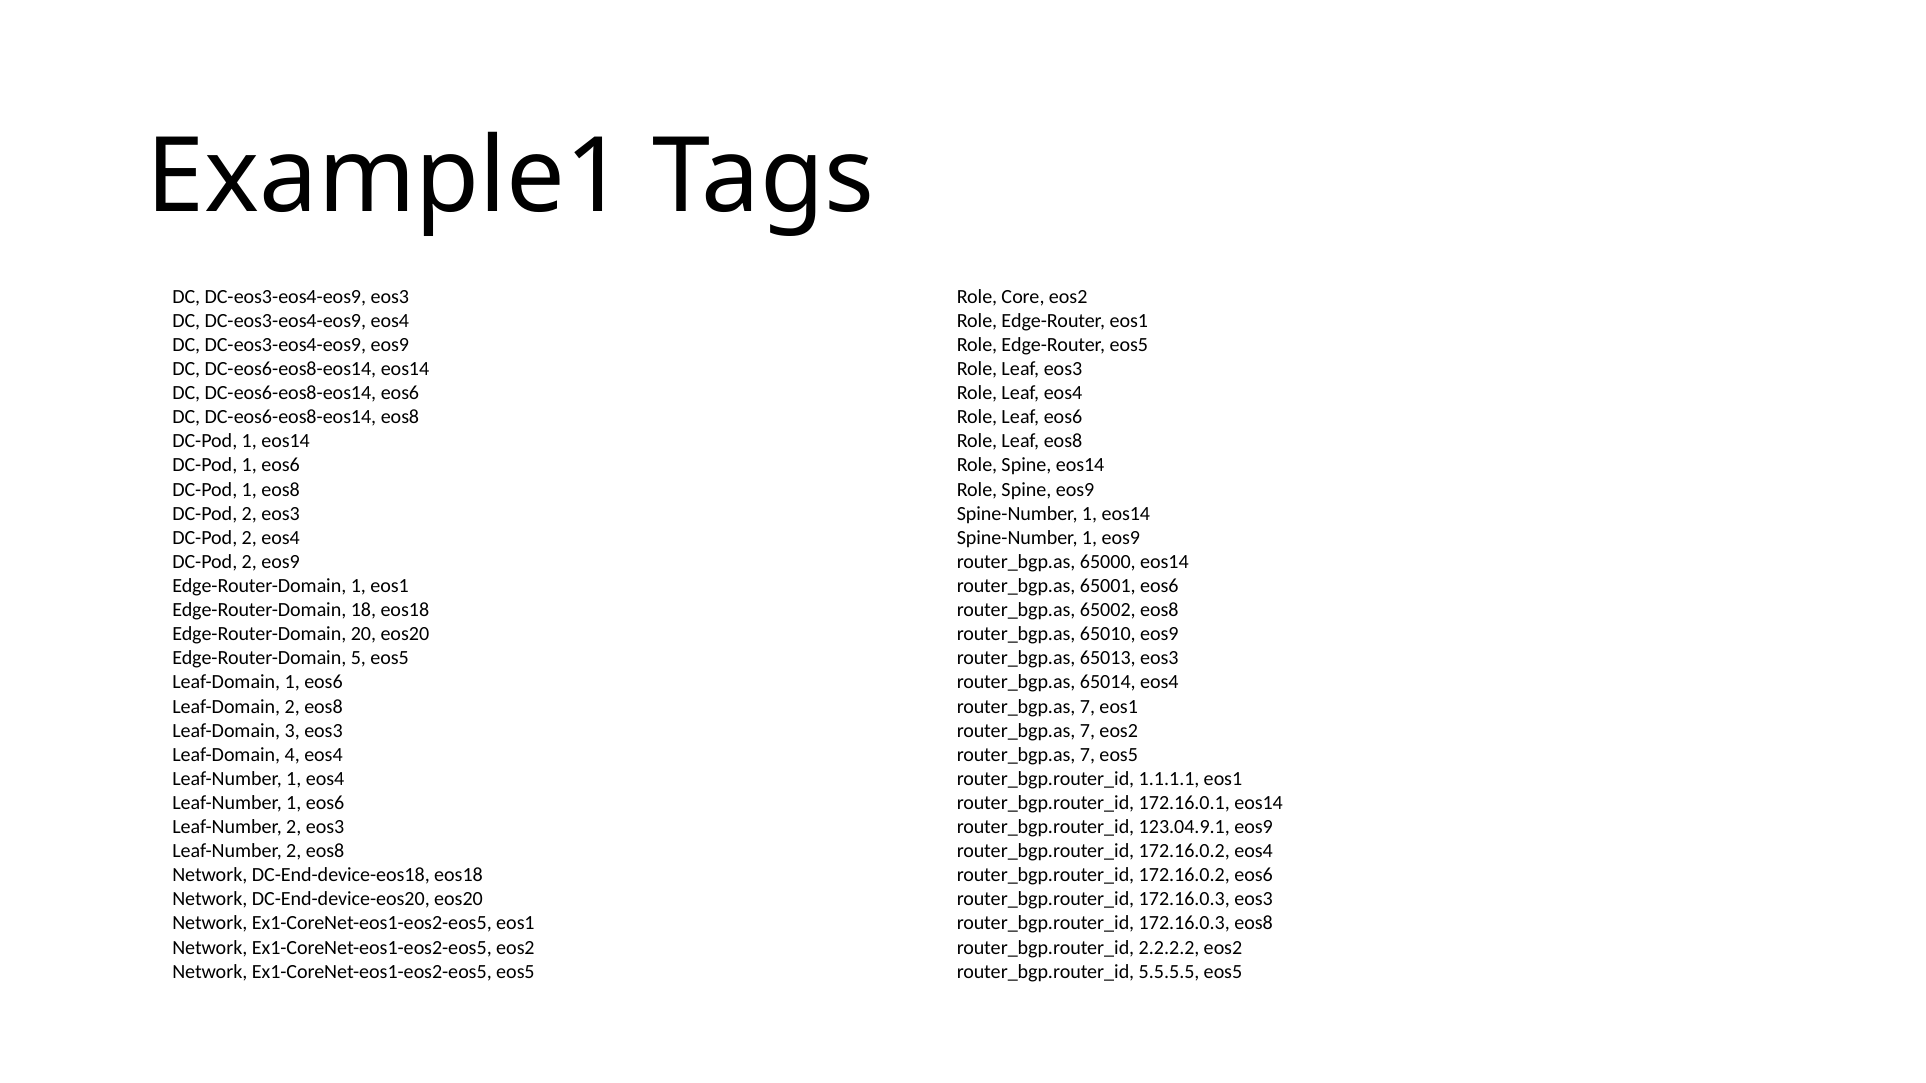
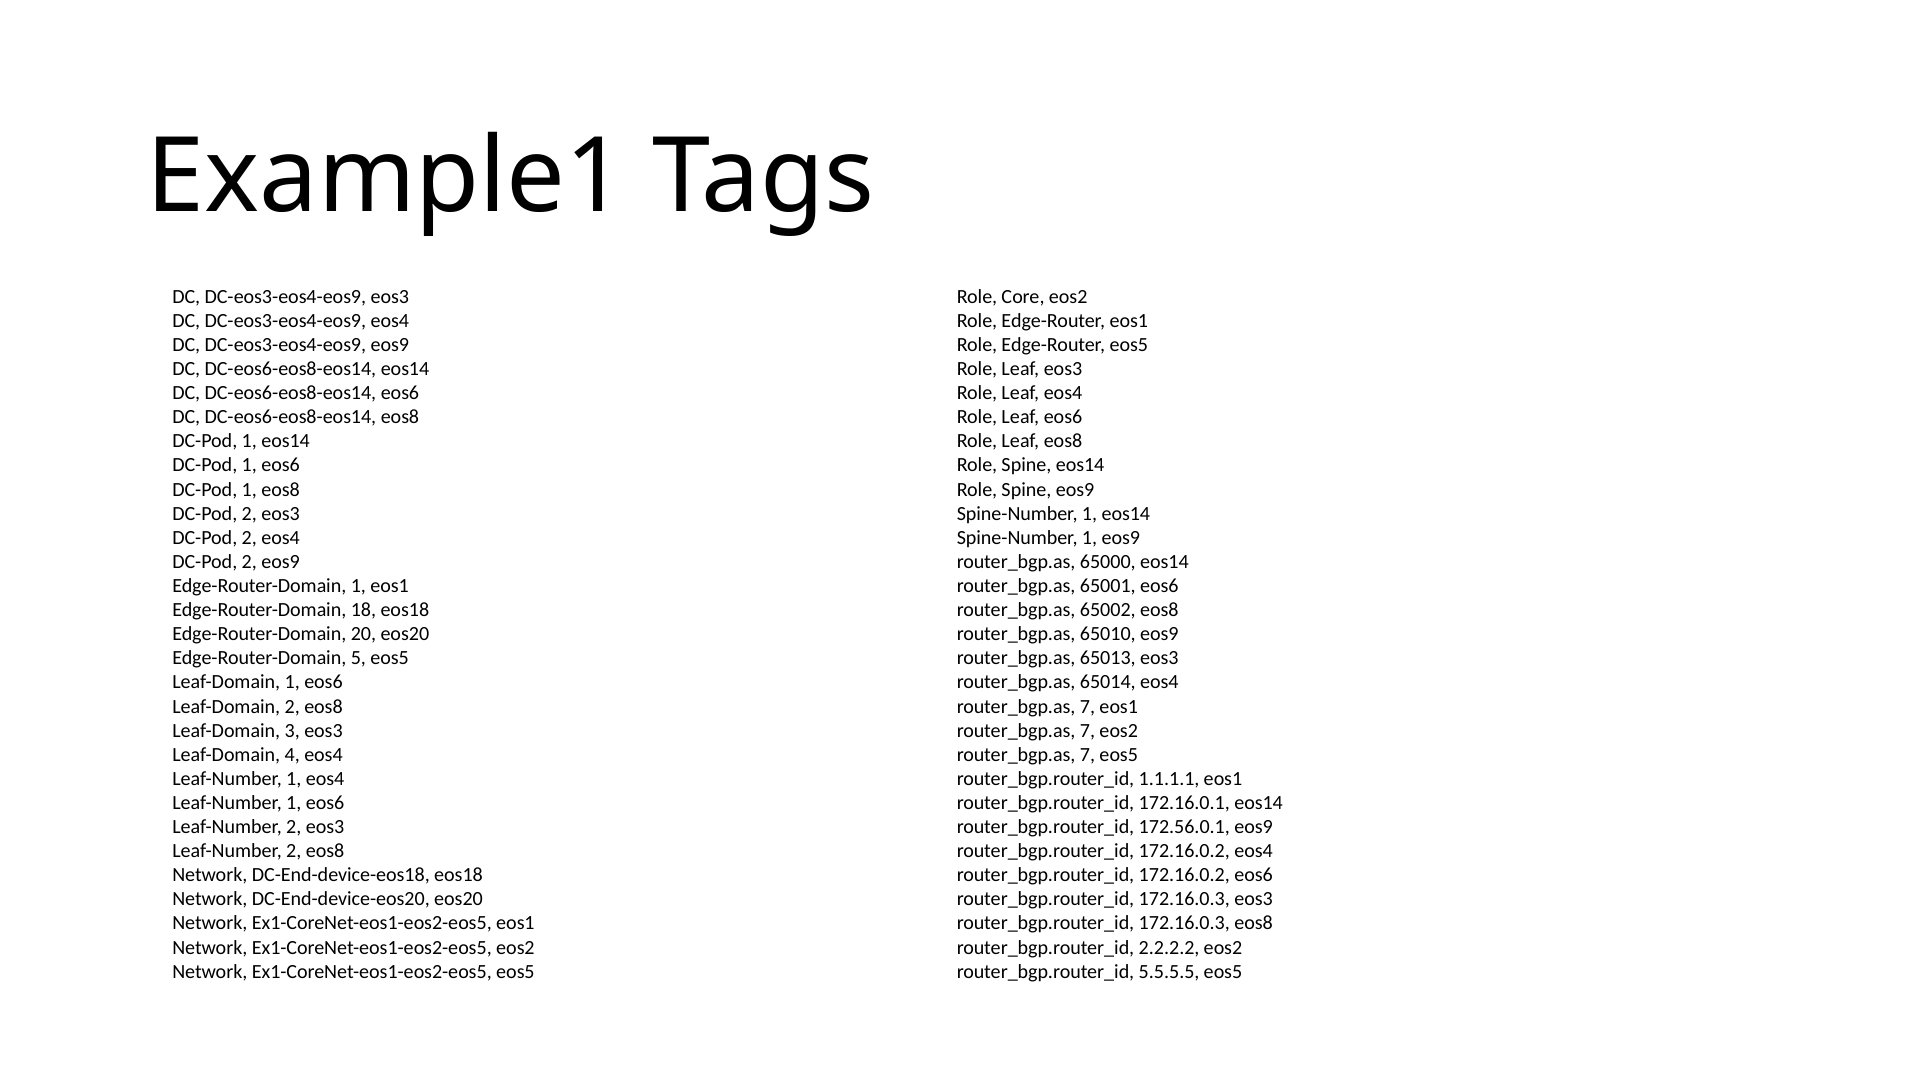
123.04.9.1: 123.04.9.1 -> 172.56.0.1 (1184, 827)
